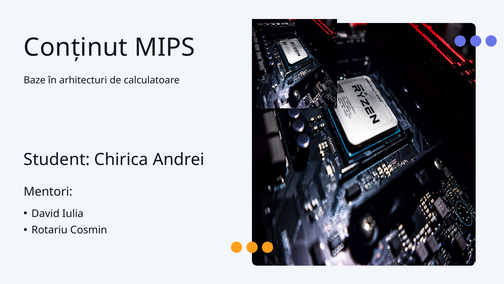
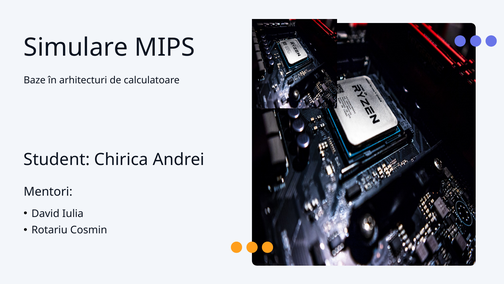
Conținut: Conținut -> Simulare (76, 48)
